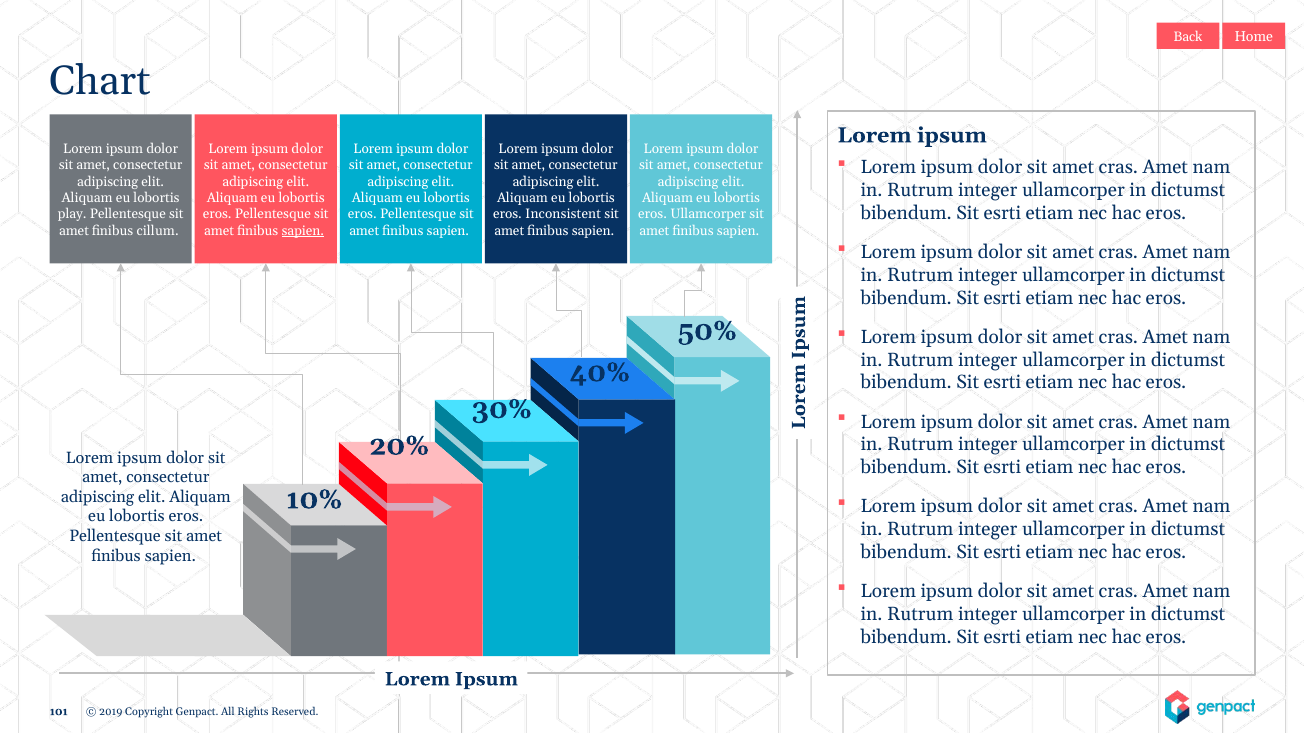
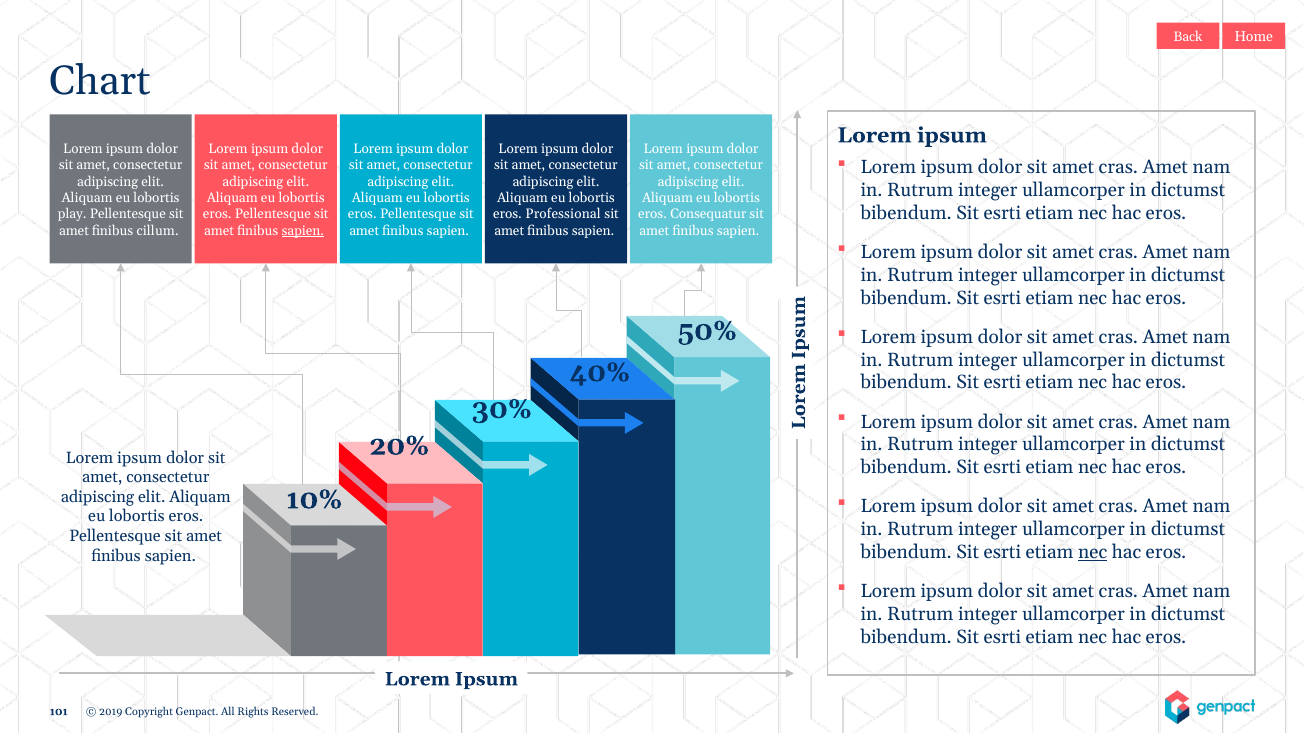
Inconsistent: Inconsistent -> Professional (563, 214)
eros Ullamcorper: Ullamcorper -> Consequatur (708, 214)
nec underline: none -> present (1093, 553)
